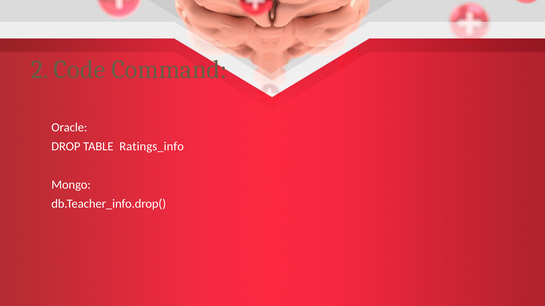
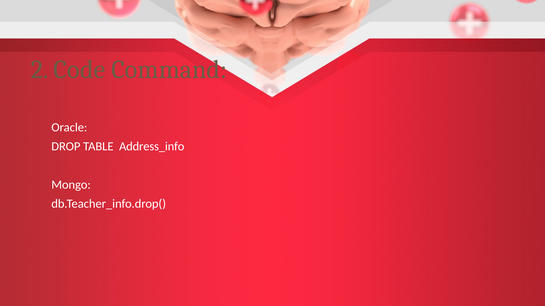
Ratings_info: Ratings_info -> Address_info (152, 147)
